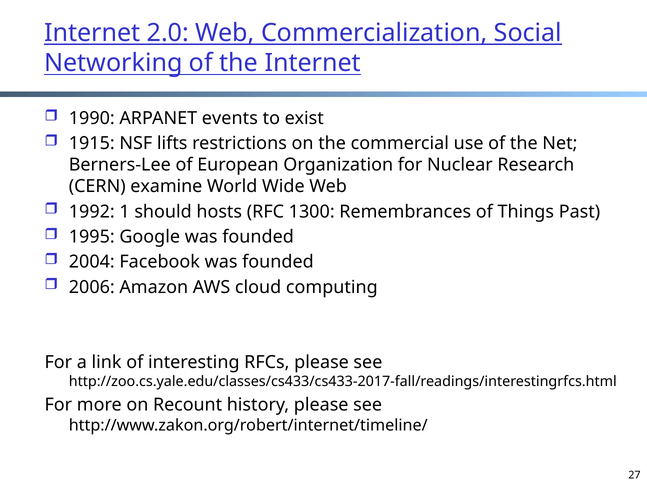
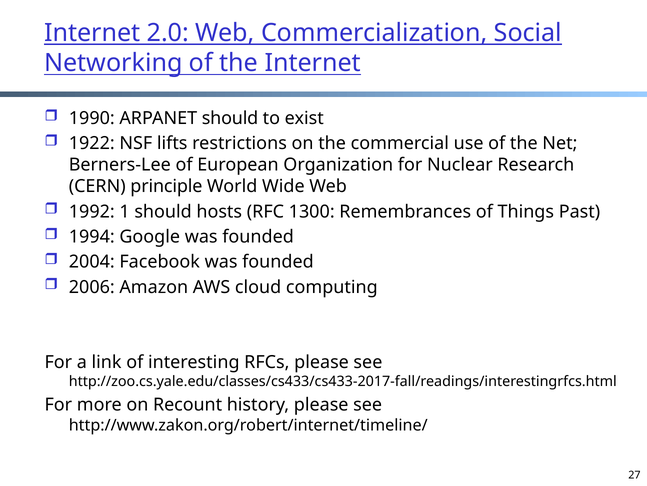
ARPANET events: events -> should (230, 118)
1915: 1915 -> 1922 (92, 143)
examine: examine -> principle (166, 186)
1995: 1995 -> 1994 (92, 236)
